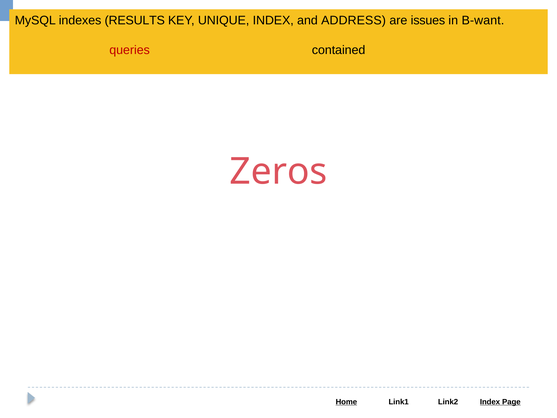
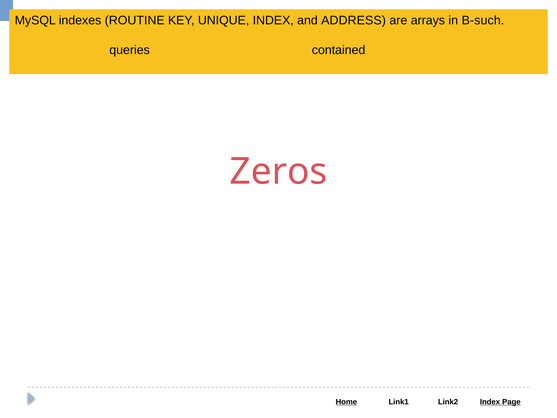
RESULTS: RESULTS -> ROUTINE (135, 20)
issues: issues -> arrays (428, 20)
B-want: B-want -> B-such (483, 20)
queries colour: red -> black (130, 50)
